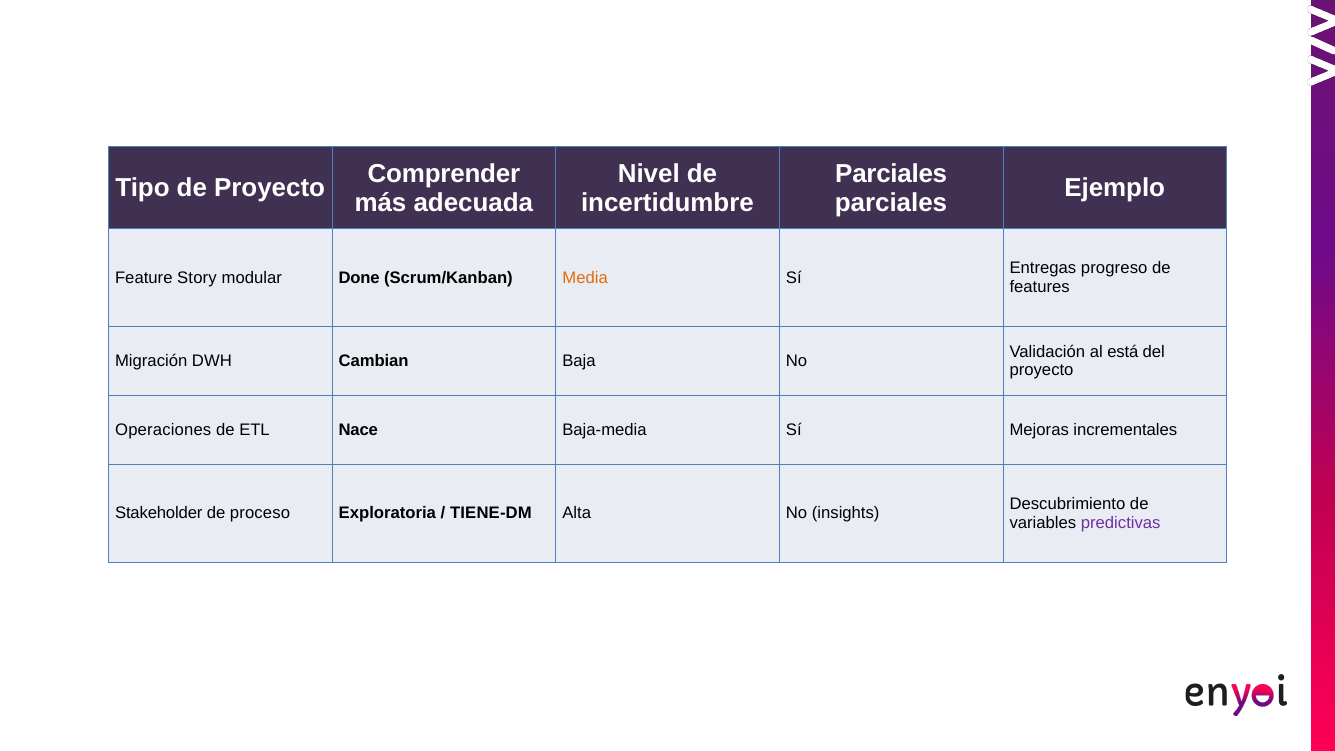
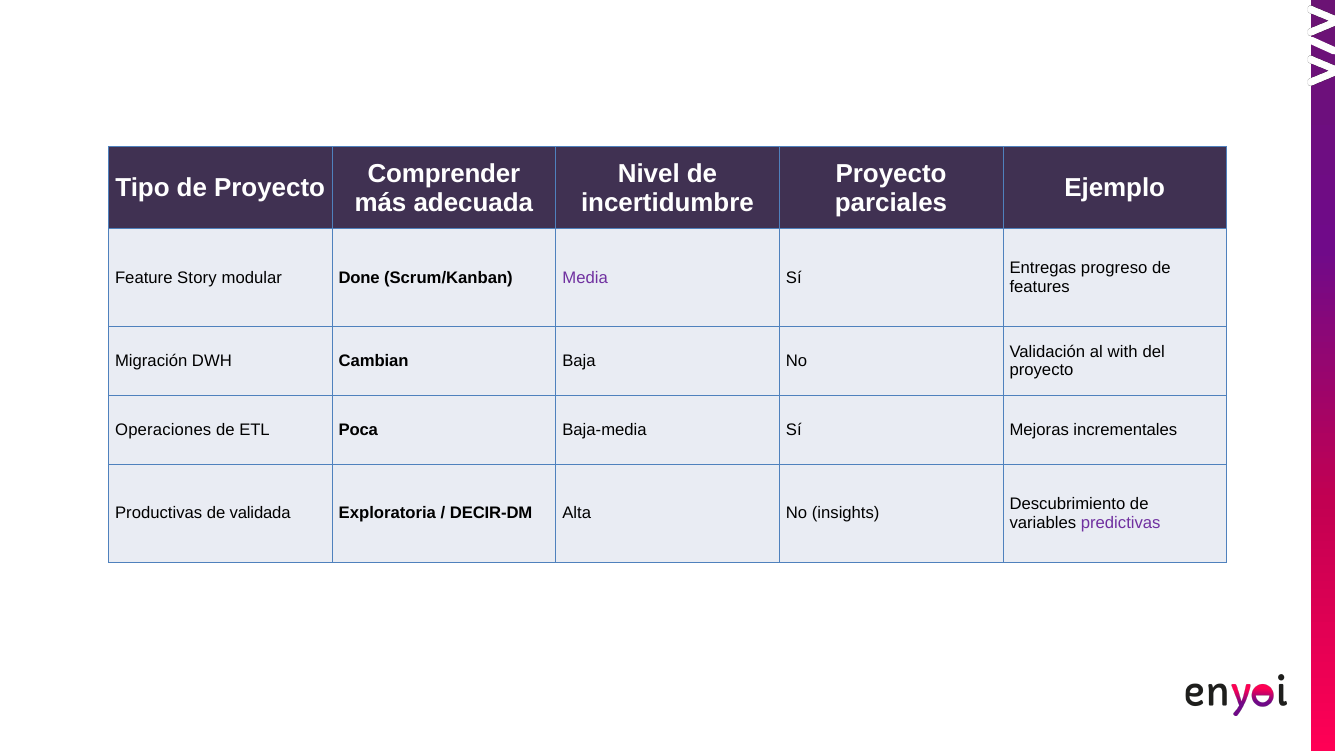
Parciales: Parciales -> Proyecto (891, 174)
Media colour: orange -> purple (585, 278)
está: está -> with (1123, 352)
Nace: Nace -> Poca (358, 430)
Stakeholder: Stakeholder -> Productivas (159, 513)
proceso: proceso -> validada (260, 513)
TIENE-DM: TIENE-DM -> DECIR-DM (491, 513)
